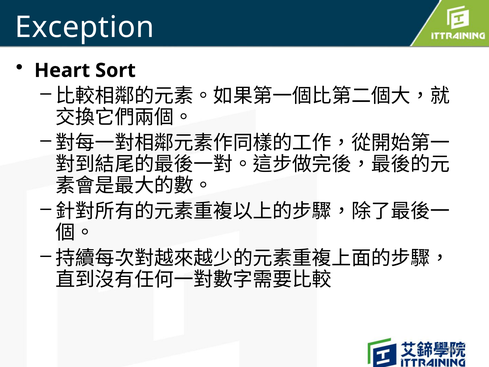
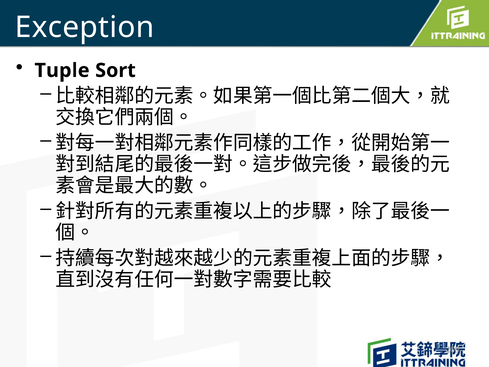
Heart: Heart -> Tuple (62, 70)
